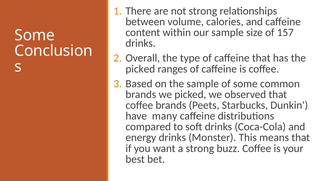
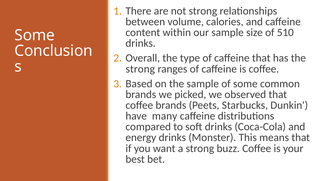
157: 157 -> 510 (285, 32)
picked: picked -> strong (140, 69)
